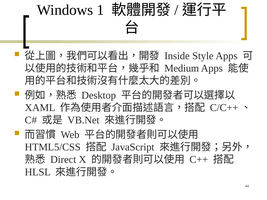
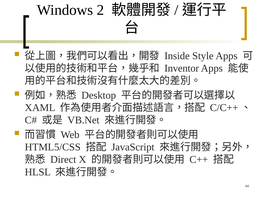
1: 1 -> 2 (100, 10)
Medium: Medium -> Inventor (182, 68)
